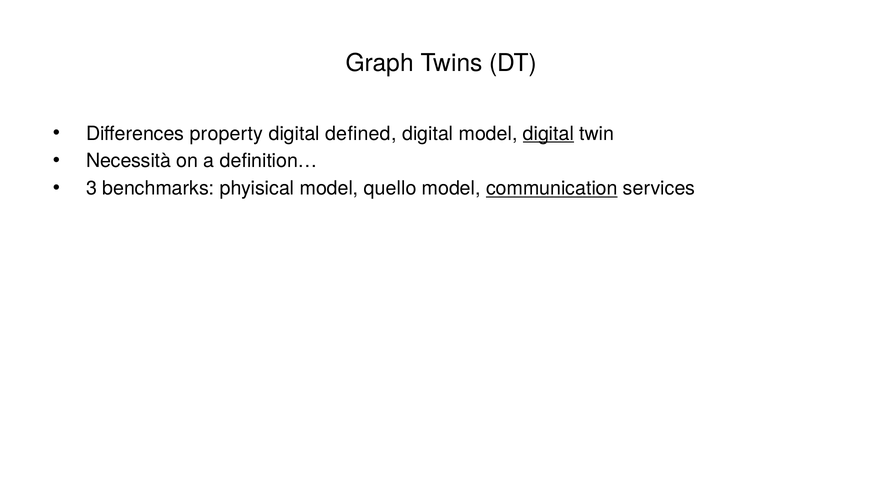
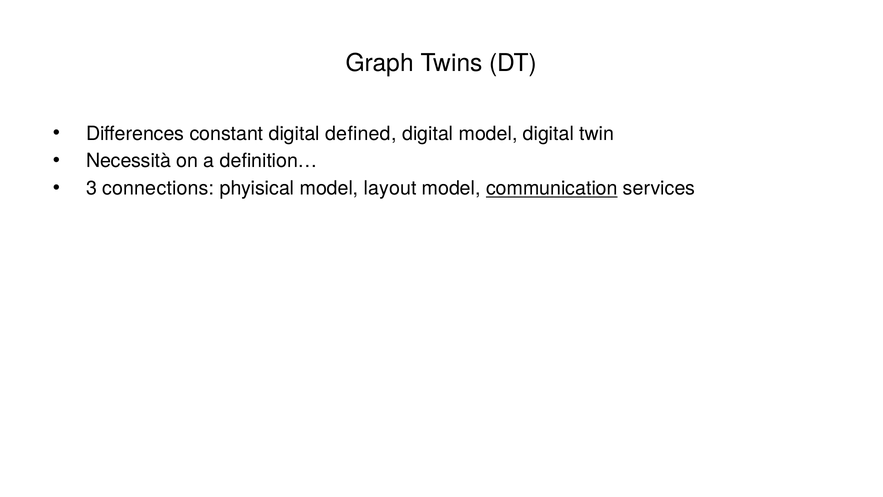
property: property -> constant (227, 133)
digital underline: present -> none (548, 133)
benchmarks: benchmarks -> connections (158, 188)
quello: quello -> layout (390, 188)
